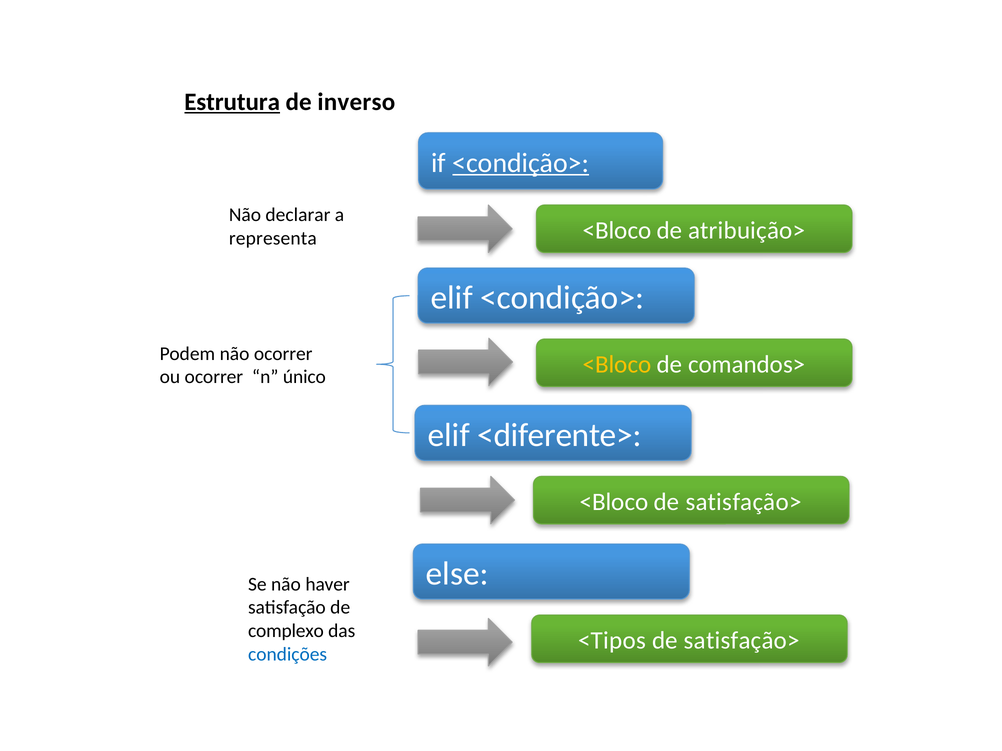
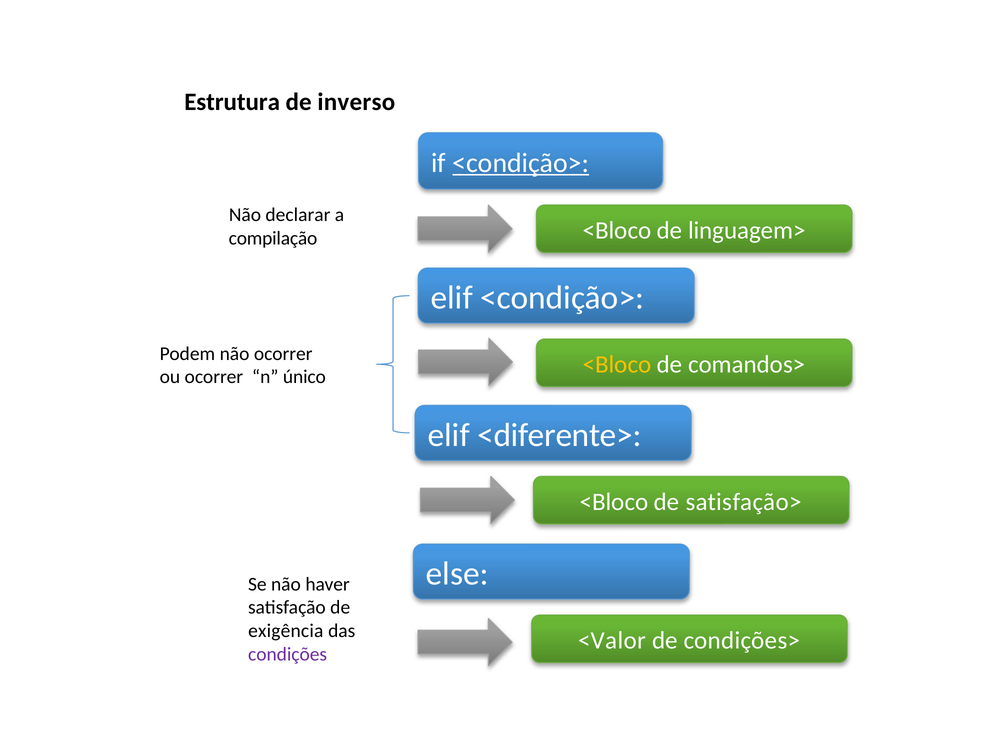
Estrutura underline: present -> none (232, 102)
atribuição>: atribuição> -> linguagem> (747, 231)
representa: representa -> compilação (273, 238)
complexo: complexo -> exigência (286, 631)
<Tipos: <Tipos -> <Valor (612, 641)
satisfação>: satisfação> -> condições> (742, 641)
condições colour: blue -> purple (288, 655)
